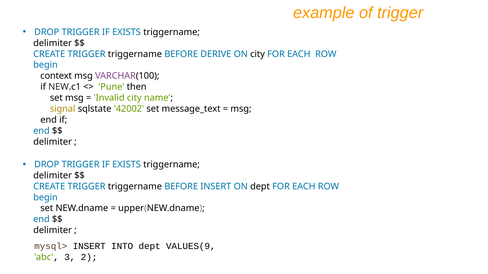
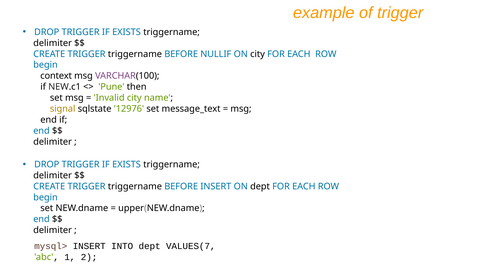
DERIVE: DERIVE -> NULLIF (216, 54)
42002: 42002 -> 12976 (129, 109)
VALUES(9: VALUES(9 -> VALUES(7 (191, 247)
3: 3 -> 1 (70, 258)
